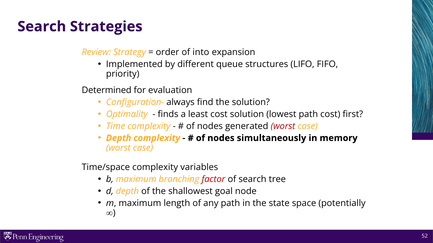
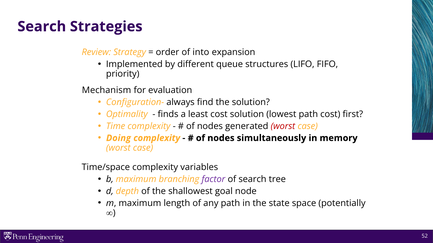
Determined: Determined -> Mechanism (107, 90)
Depth: Depth -> Doing (118, 138)
factor colour: red -> purple (213, 180)
